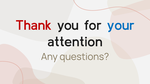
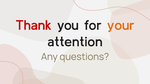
your colour: blue -> orange (121, 25)
